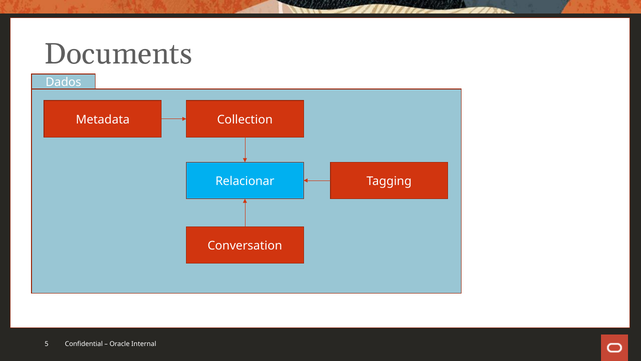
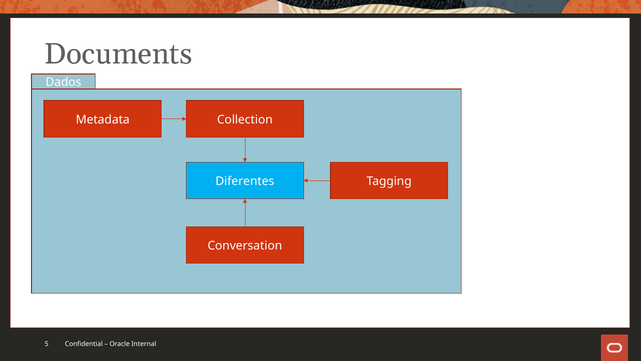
Relacionar: Relacionar -> Diferentes (245, 181)
